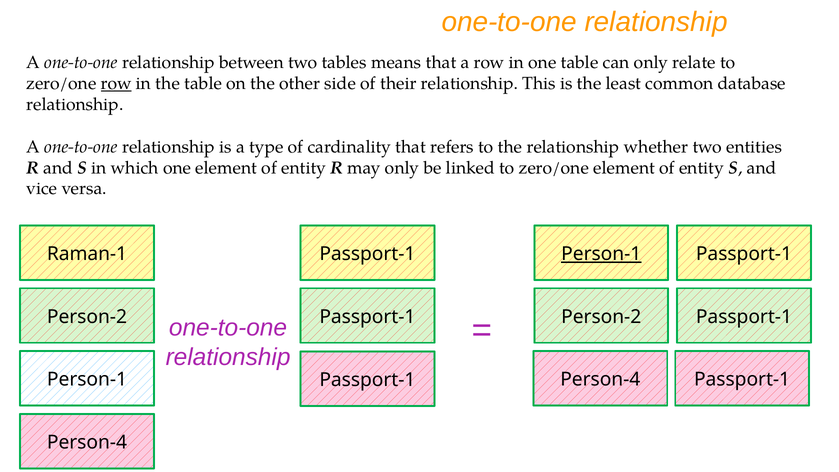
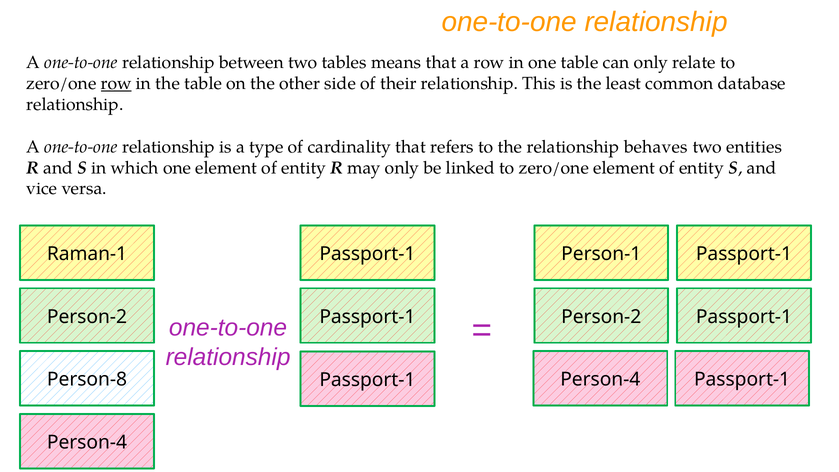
whether: whether -> behaves (656, 147)
Person-1 underline: present -> none (601, 254)
Person-1: Person-1 -> Person-8 (87, 380)
